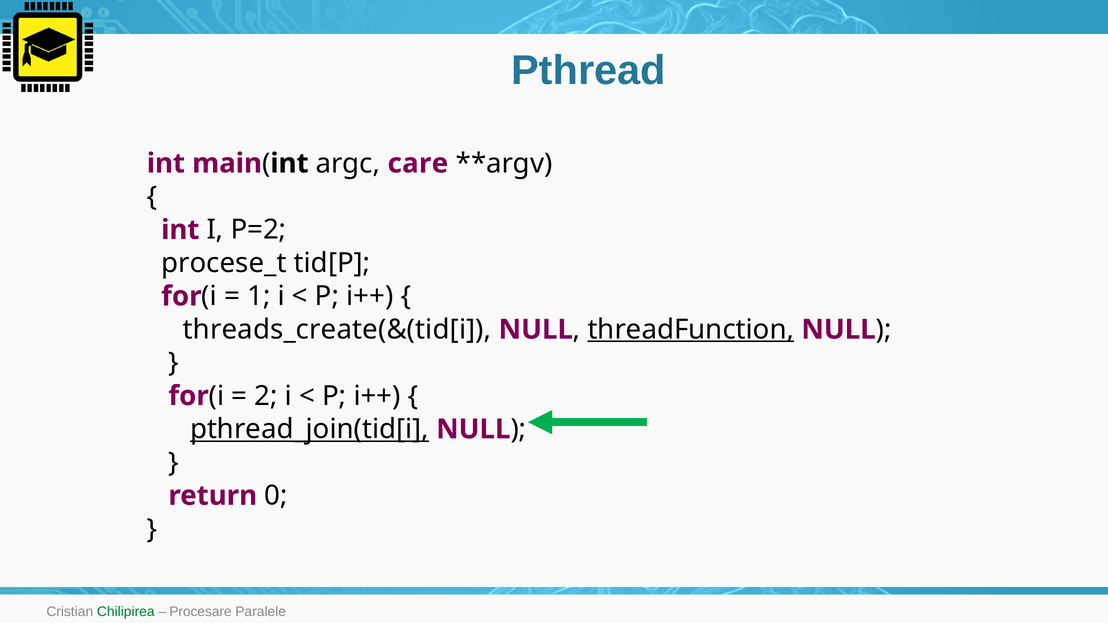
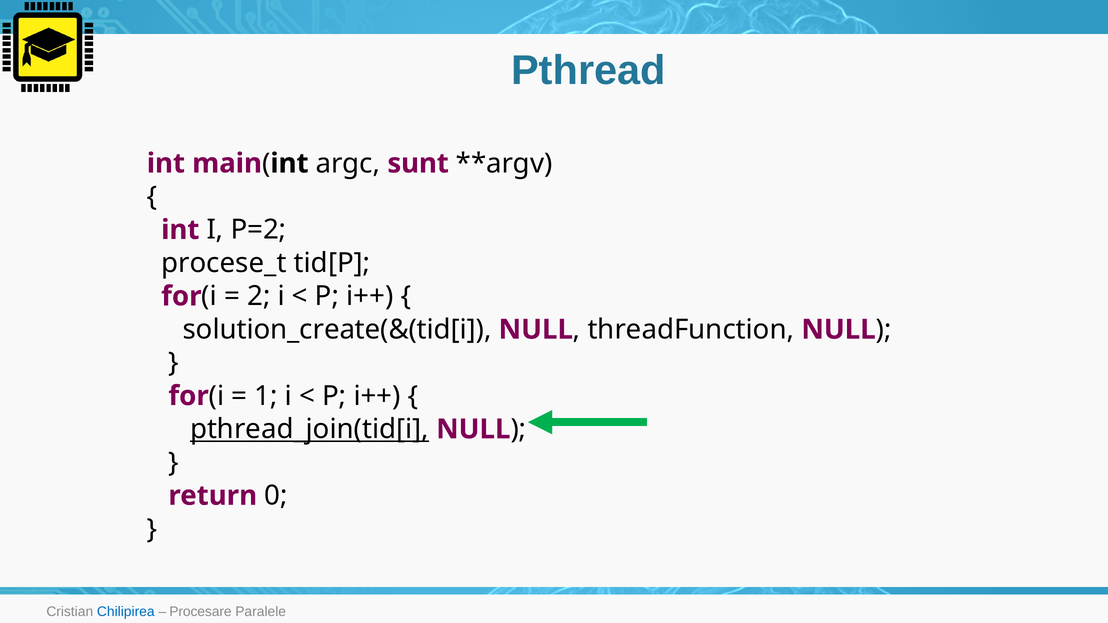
care: care -> sunt (418, 163)
1: 1 -> 2 (259, 296)
threads_create(&(tid[i: threads_create(&(tid[i -> solution_create(&(tid[i (337, 330)
threadFunction underline: present -> none (691, 330)
2: 2 -> 1 (266, 396)
Chilipirea colour: green -> blue (126, 612)
